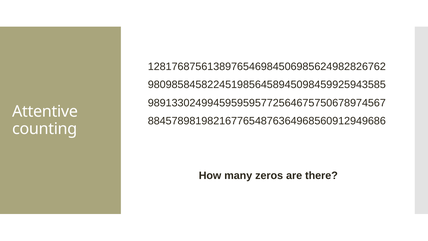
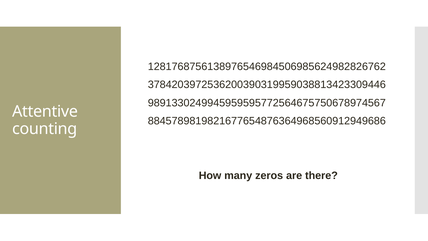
9809858458224519856458945098459925943585: 9809858458224519856458945098459925943585 -> 3784203972536200390319959038813423309446 (267, 85)
